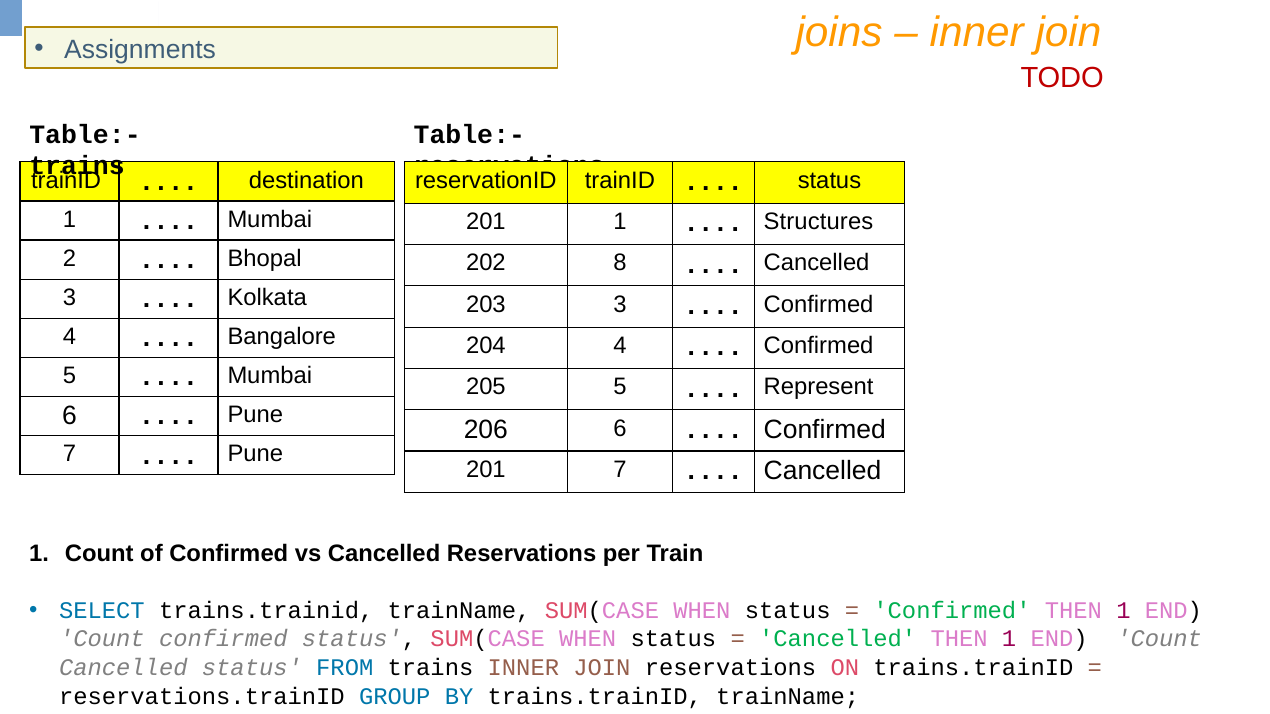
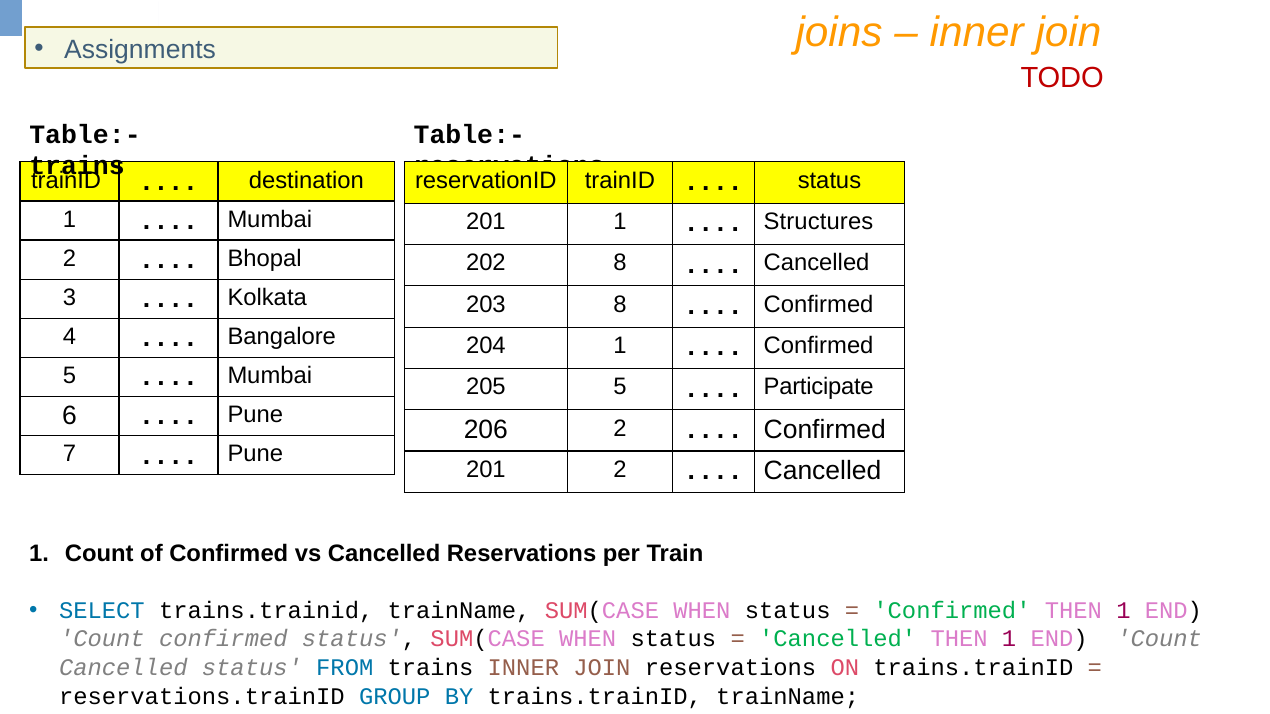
203 3: 3 -> 8 (620, 304)
204 4: 4 -> 1 (620, 346)
Represent: Represent -> Participate (819, 387)
206 6: 6 -> 2 (620, 428)
201 7: 7 -> 2 (620, 470)
